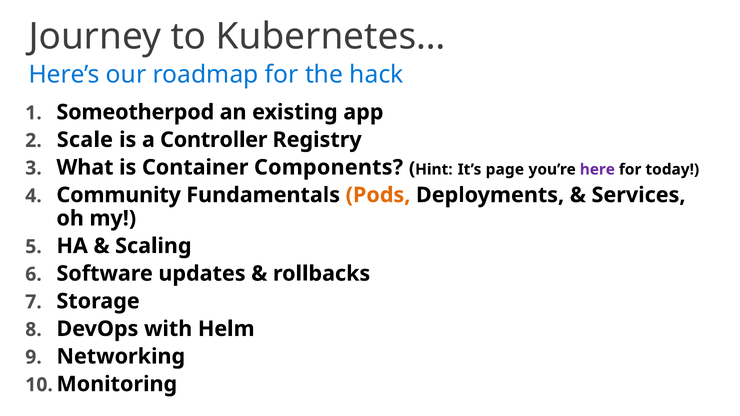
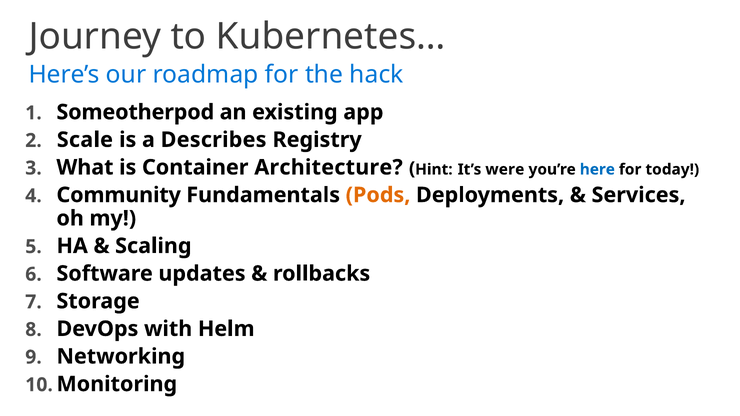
Controller: Controller -> Describes (214, 140)
Components: Components -> Architecture (329, 168)
page: page -> were (505, 170)
here colour: purple -> blue (597, 170)
